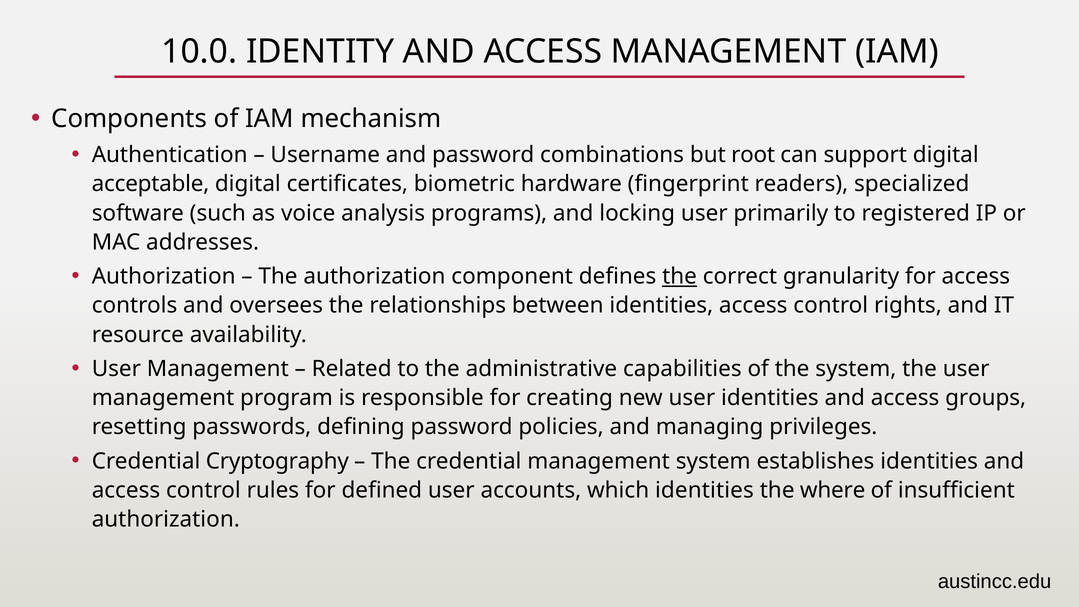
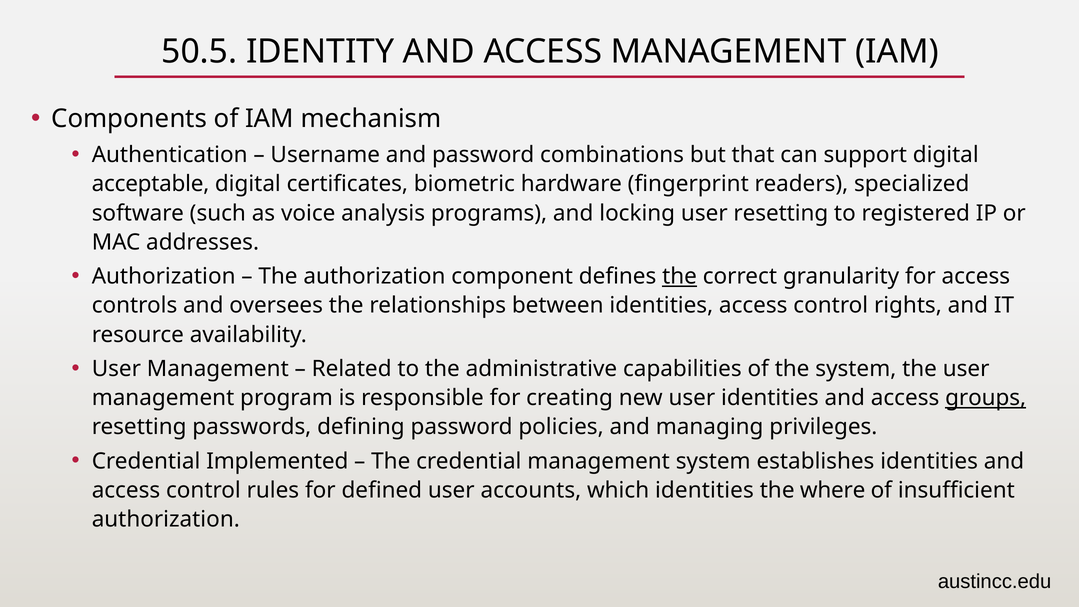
10.0: 10.0 -> 50.5 (199, 52)
root: root -> that (753, 155)
user primarily: primarily -> resetting (781, 213)
groups underline: none -> present (986, 398)
Cryptography: Cryptography -> Implemented (277, 461)
